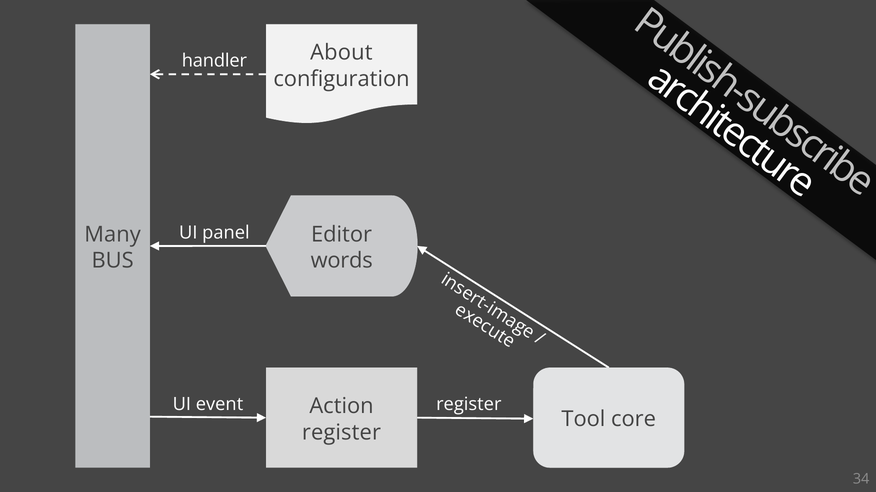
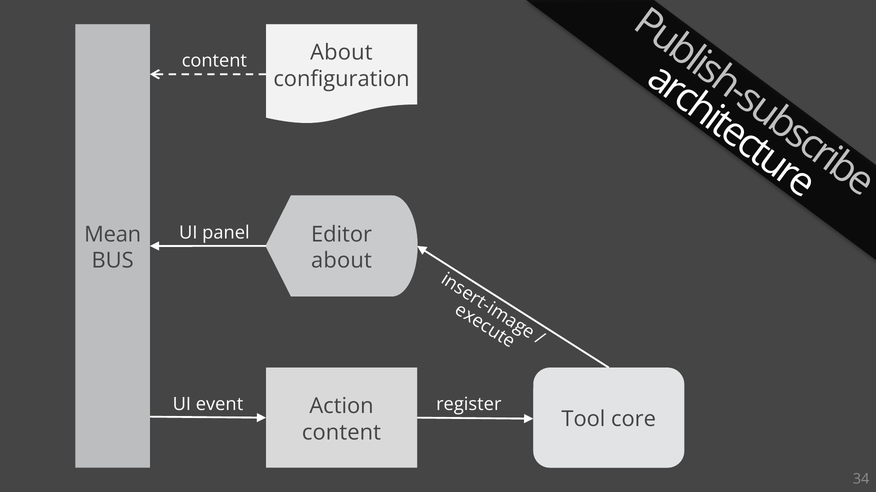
handler: handler -> content (214, 61)
Many: Many -> Mean (113, 235)
words: words -> about (341, 261)
register: register -> content (341, 433)
